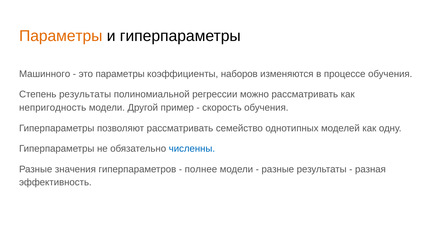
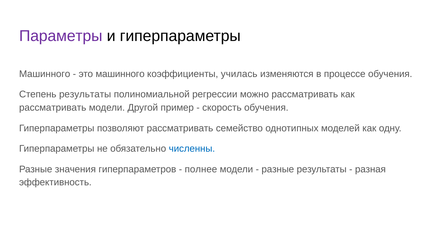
Параметры colour: orange -> purple (61, 36)
это параметры: параметры -> машинного (120, 74)
наборов: наборов -> училась (239, 74)
непригодность: непригодность -> рассматривать (53, 108)
